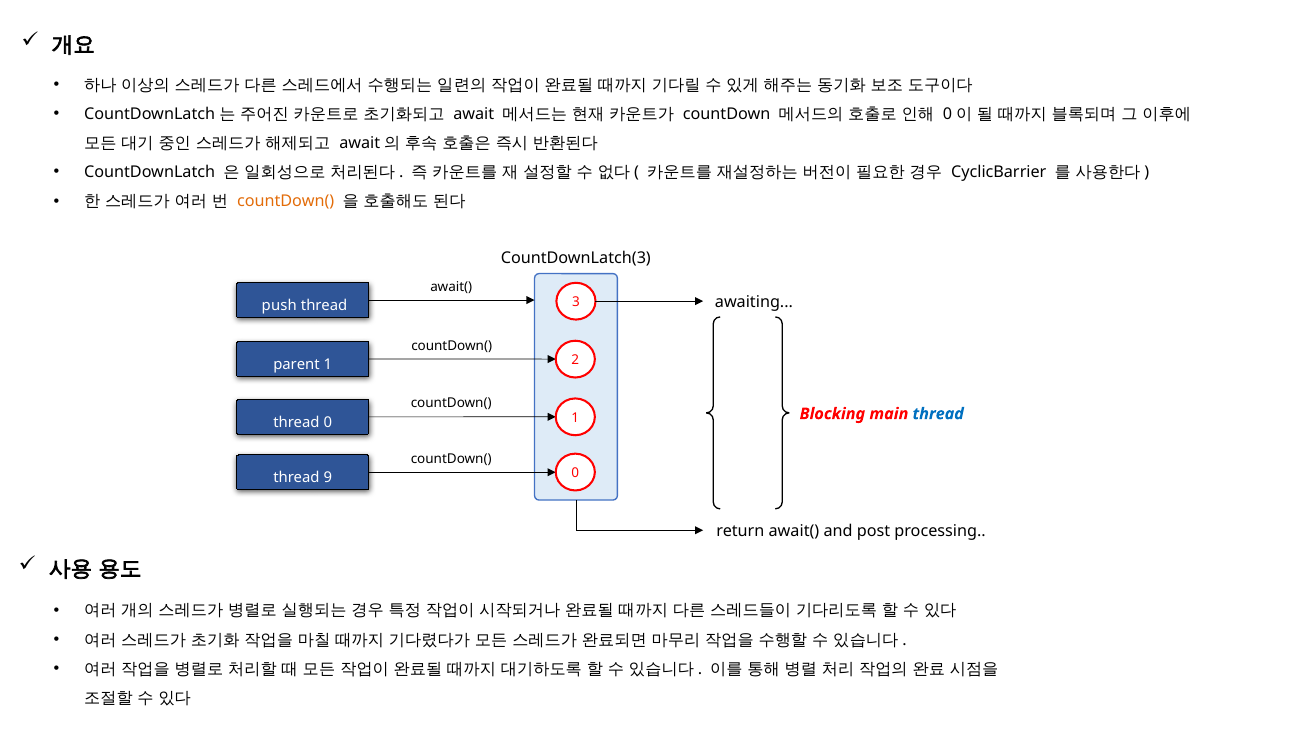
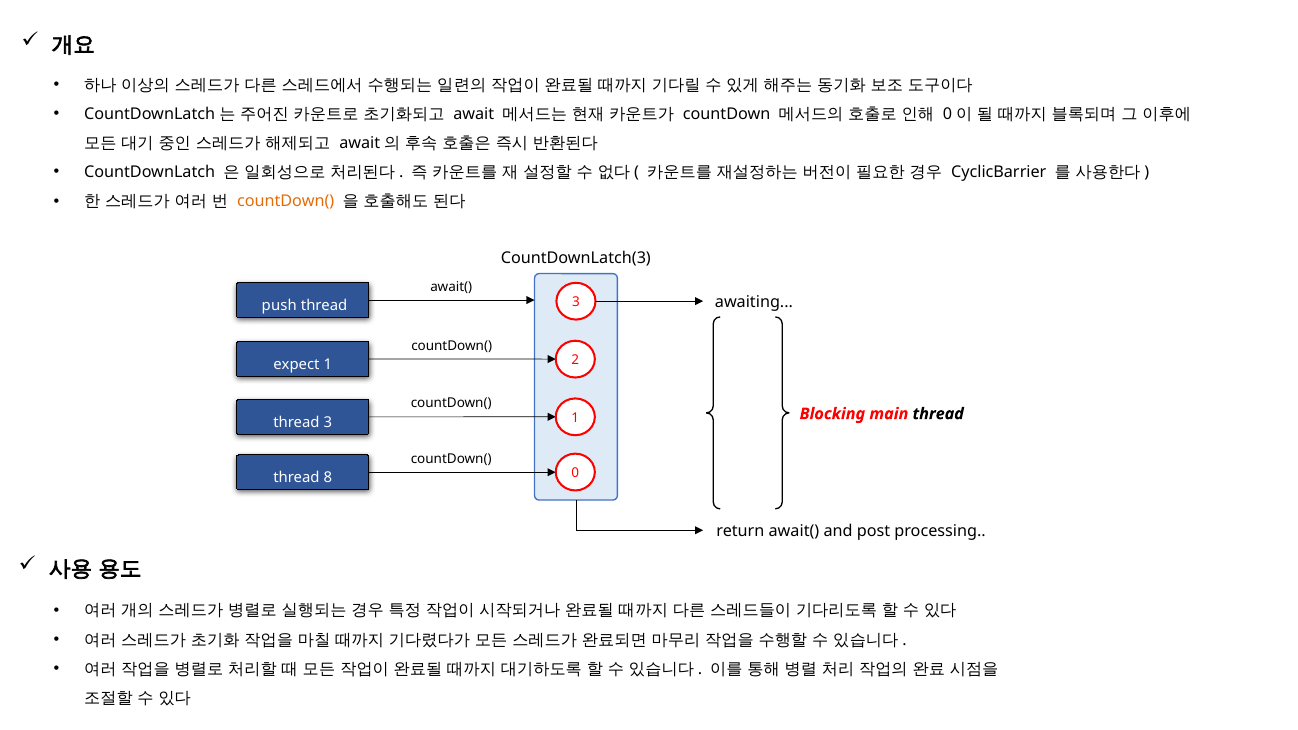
parent: parent -> expect (296, 365)
thread colour: blue -> black (938, 414)
thread 0: 0 -> 3 (328, 422)
9: 9 -> 8 (328, 478)
